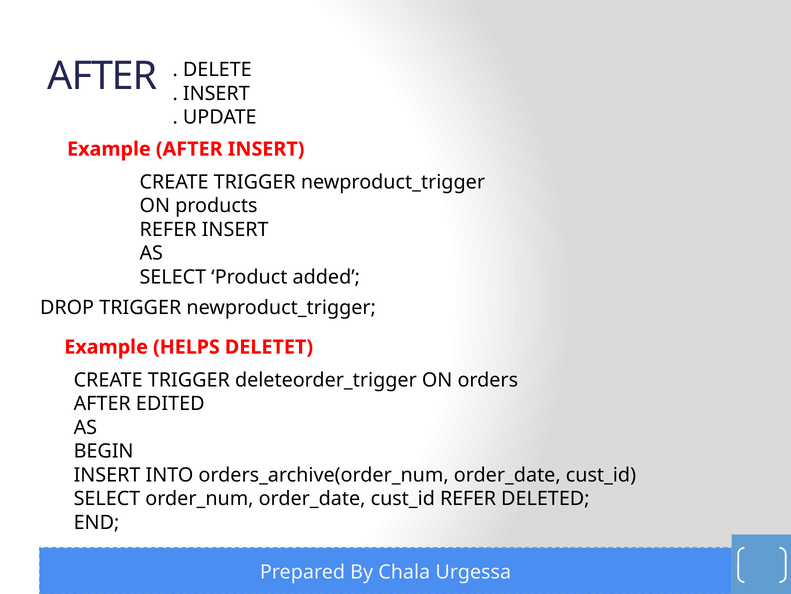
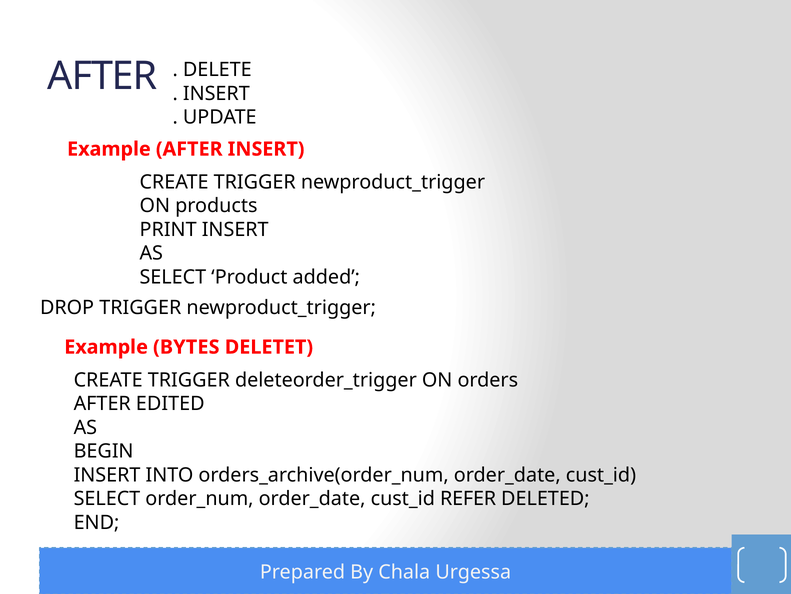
REFER: REFER -> PRINT (168, 229)
HELPS: HELPS -> BYTES (186, 347)
